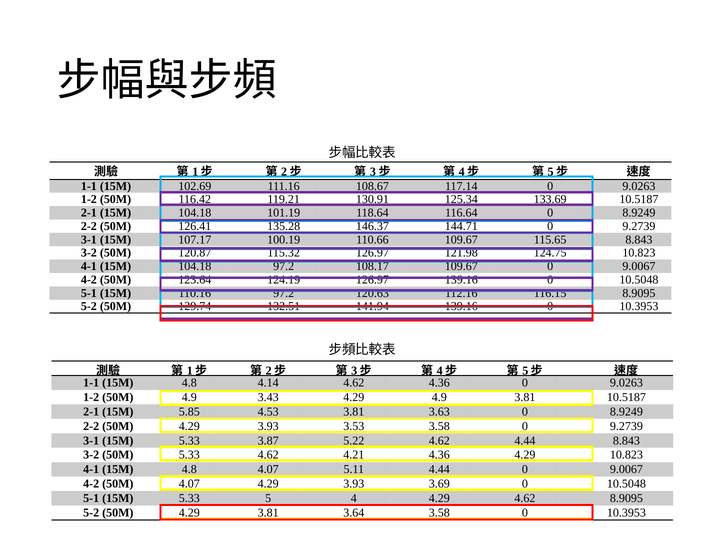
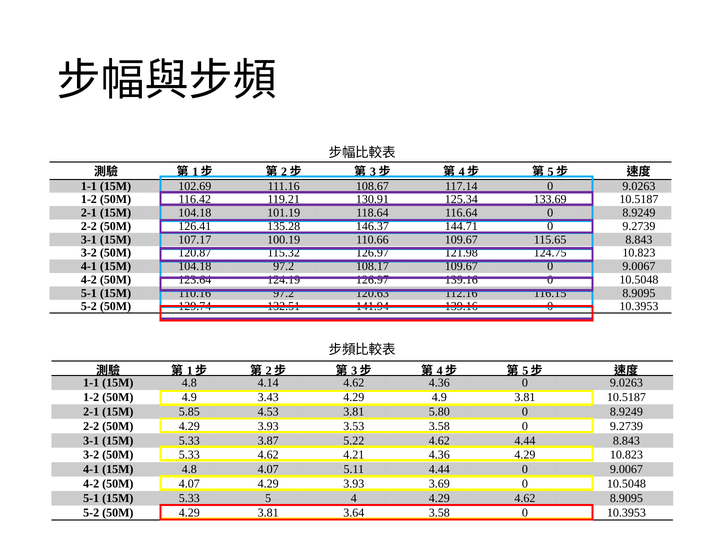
3.63: 3.63 -> 5.80 (439, 411)
